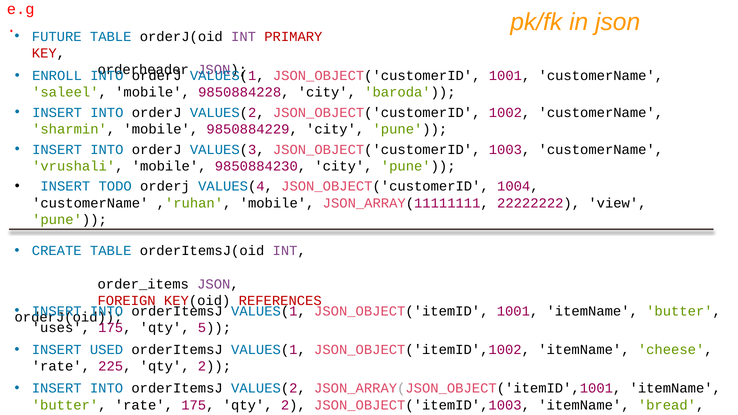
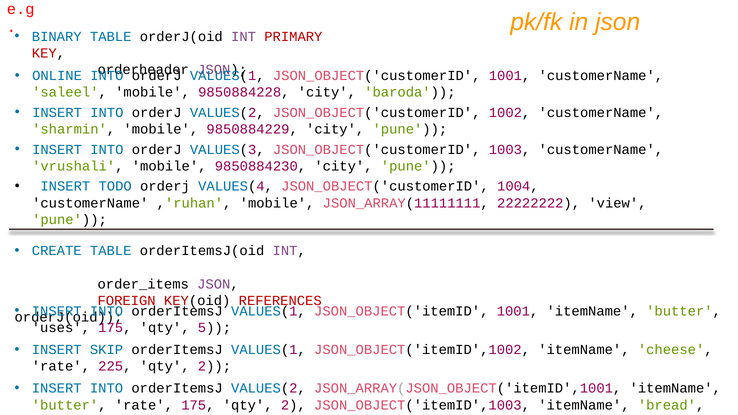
FUTURE: FUTURE -> BINARY (57, 36)
ENROLL: ENROLL -> ONLINE (57, 76)
USED: USED -> SKIP (107, 350)
